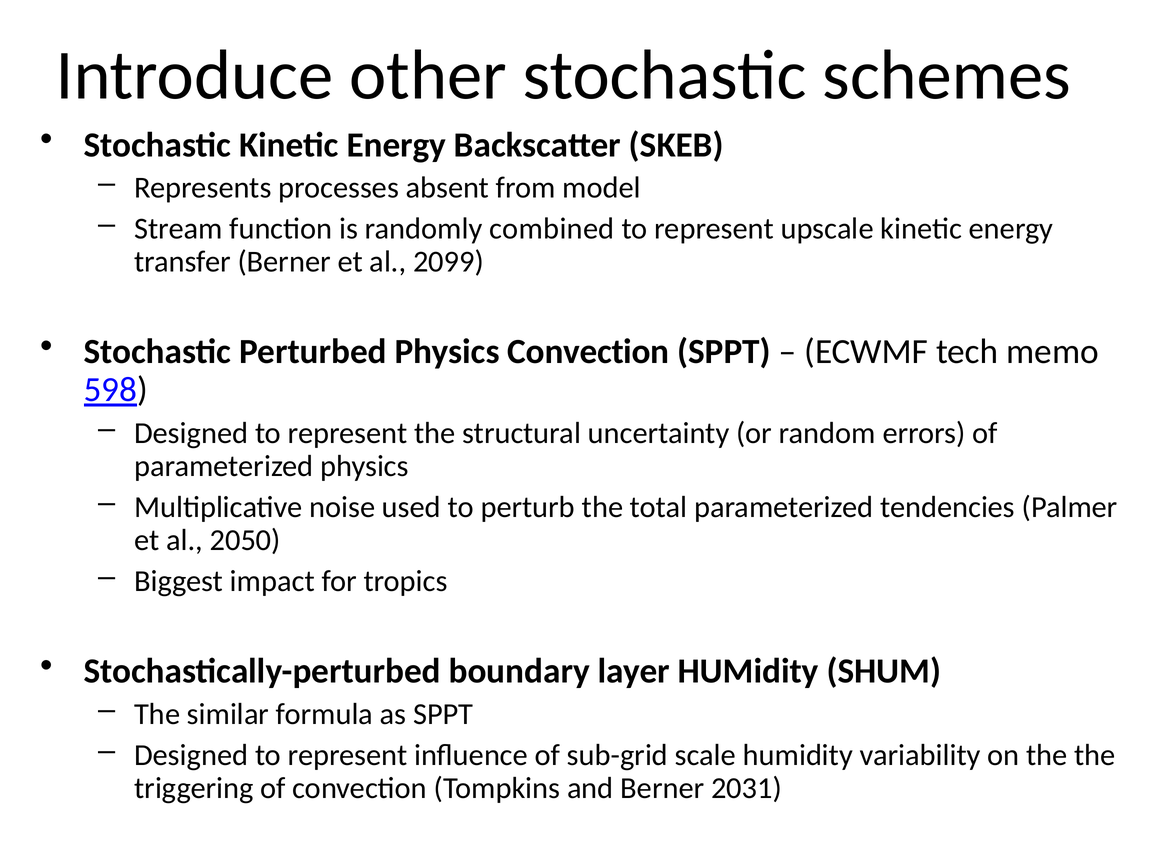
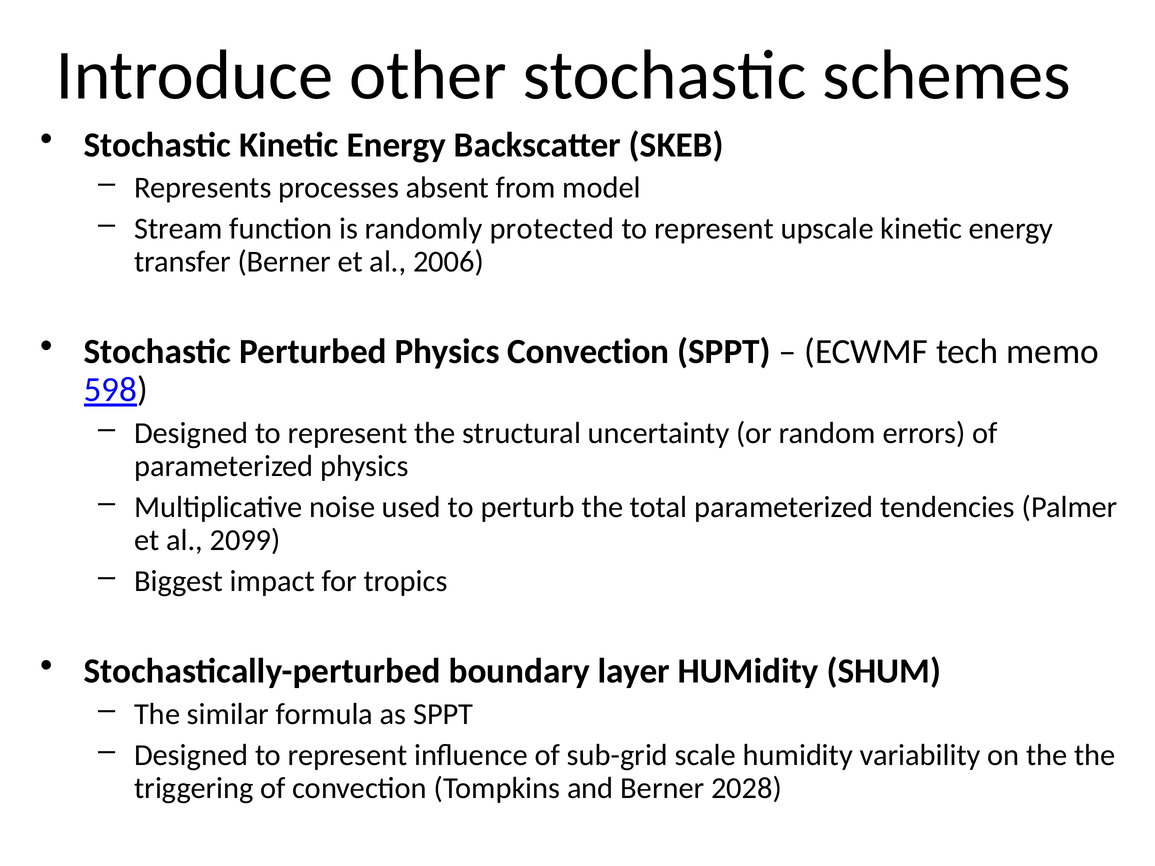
combined: combined -> protected (552, 229)
2099: 2099 -> 2006 (449, 262)
2050: 2050 -> 2099 (245, 540)
2031: 2031 -> 2028 (747, 788)
